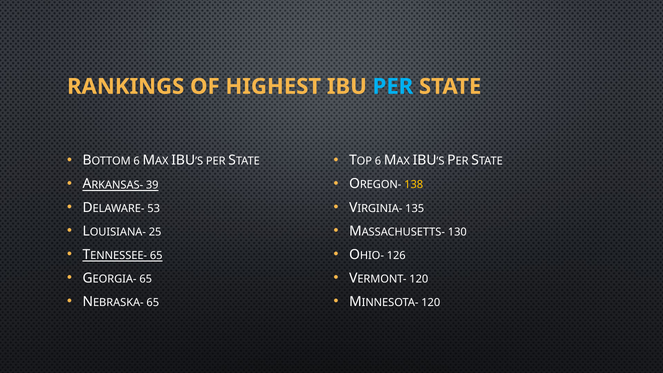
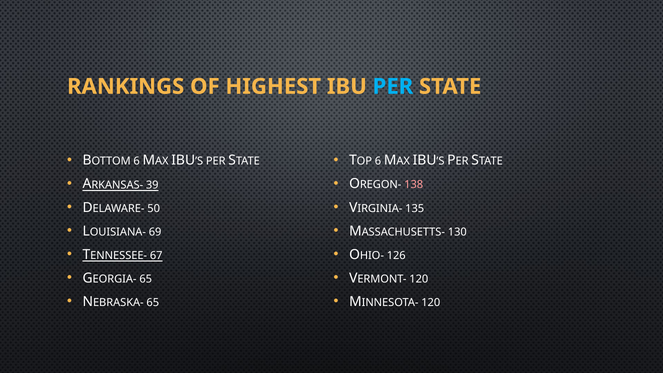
138 colour: yellow -> pink (414, 185)
53: 53 -> 50 (154, 208)
25: 25 -> 69 (155, 232)
65: 65 -> 67 (156, 255)
